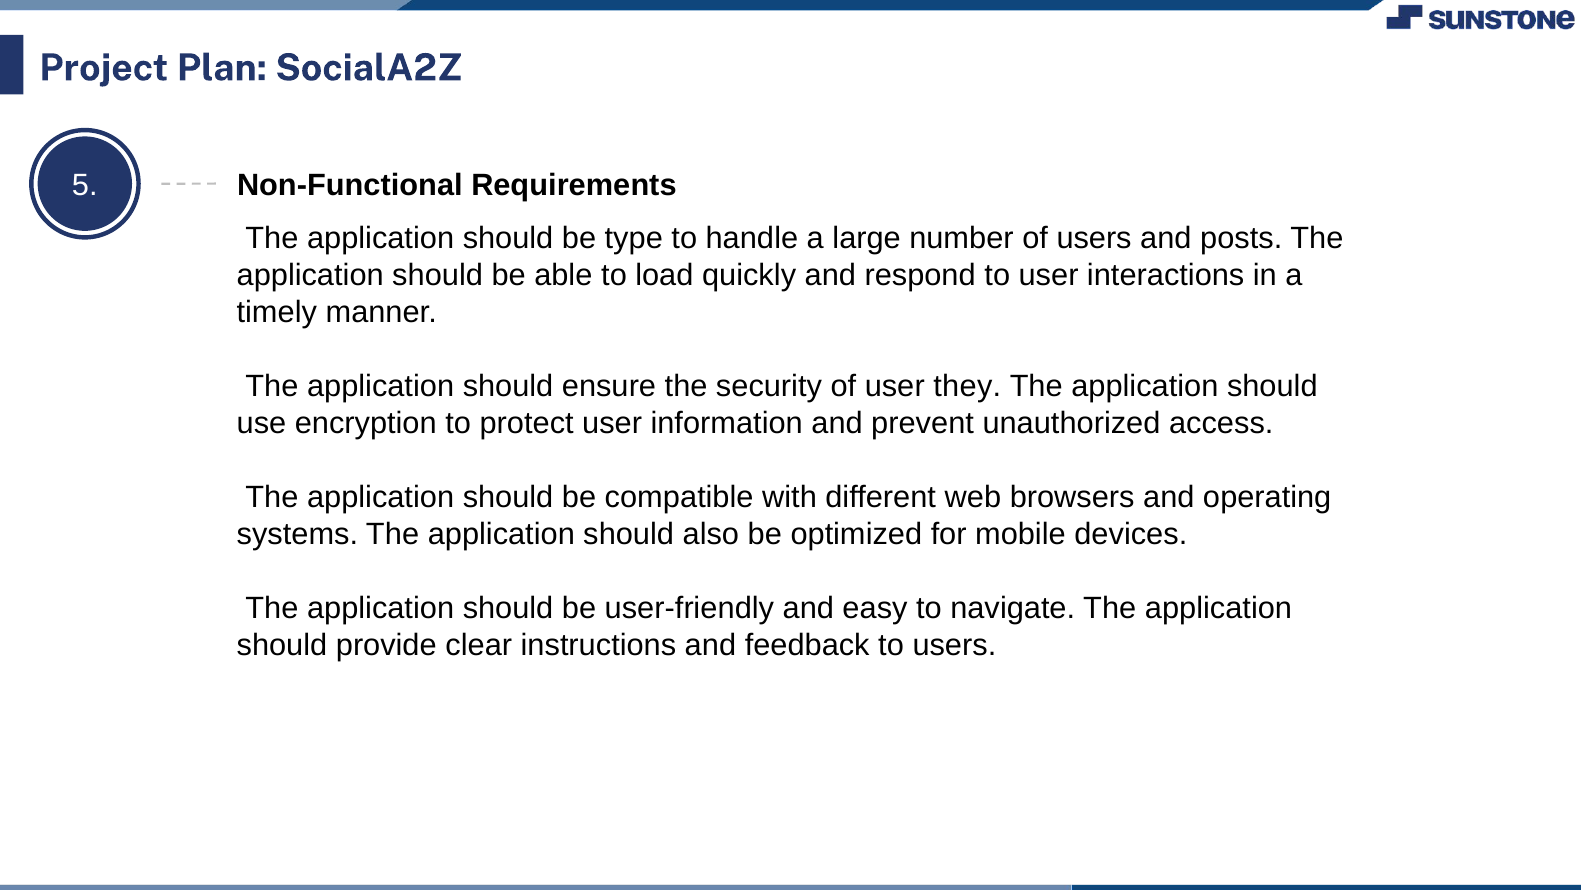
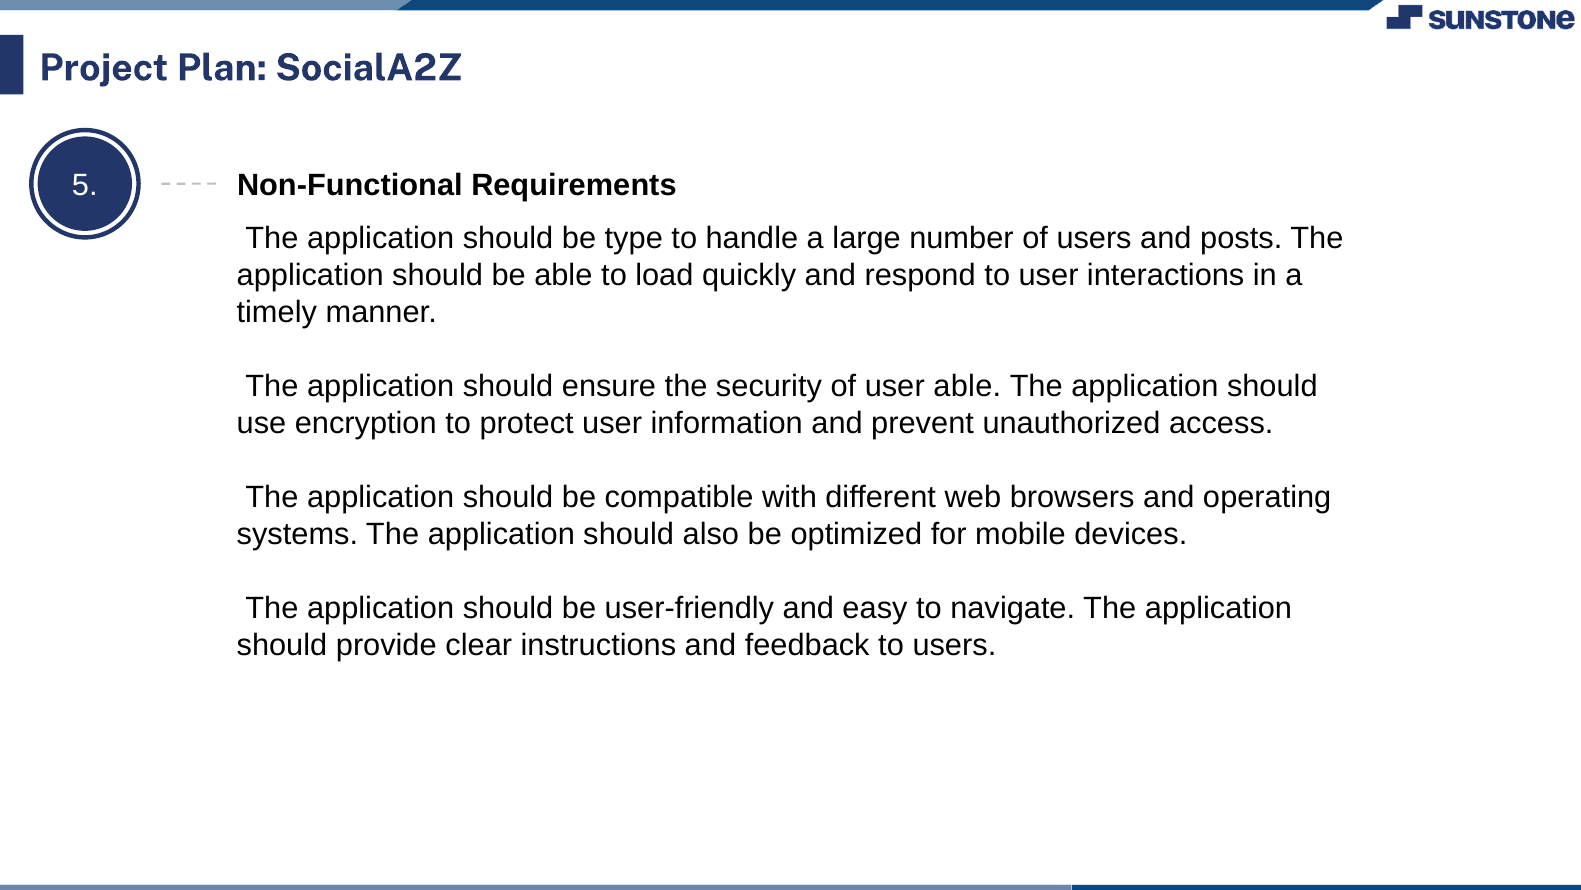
user they: they -> able (967, 386)
